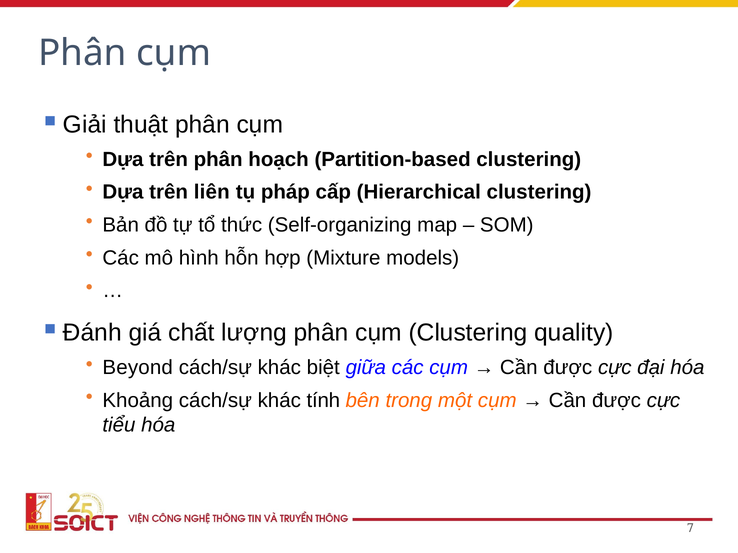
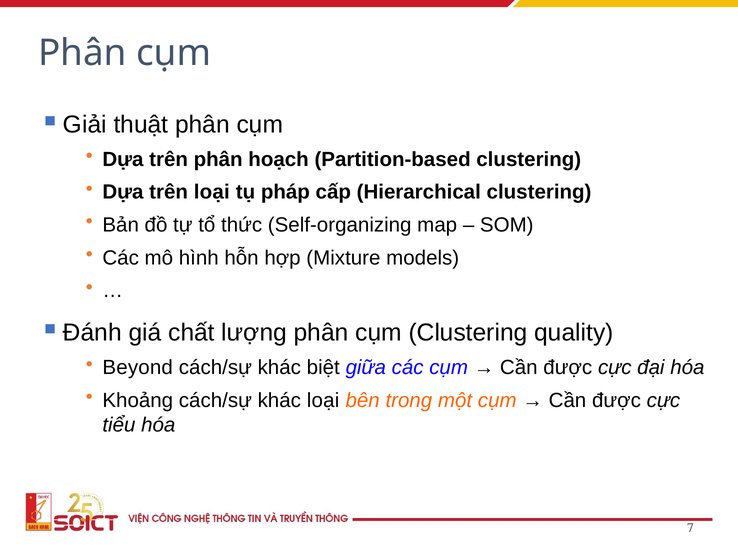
trên liên: liên -> loại (212, 192)
khác tính: tính -> loại (323, 401)
